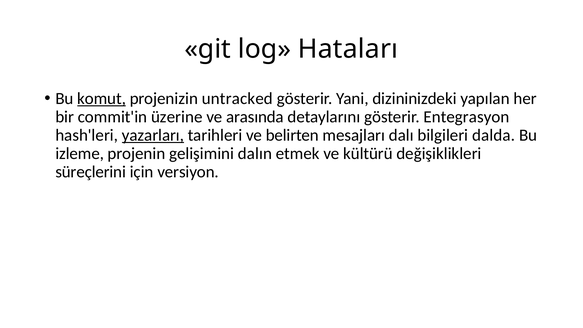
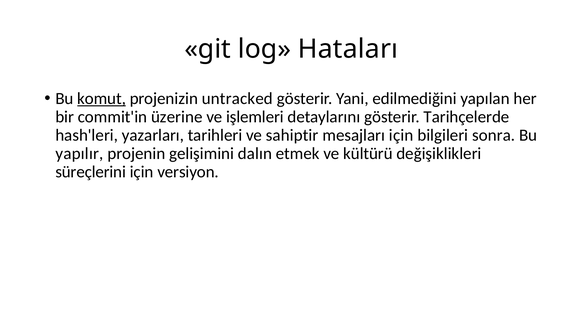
dizininizdeki: dizininizdeki -> edilmediğini (415, 99)
arasında: arasında -> işlemleri (255, 117)
Entegrasyon: Entegrasyon -> Tarihçelerde (466, 117)
yazarları underline: present -> none (153, 135)
belirten: belirten -> sahiptir (292, 135)
mesajları dalı: dalı -> için (401, 135)
dalda: dalda -> sonra (494, 135)
izleme: izleme -> yapılır (80, 154)
